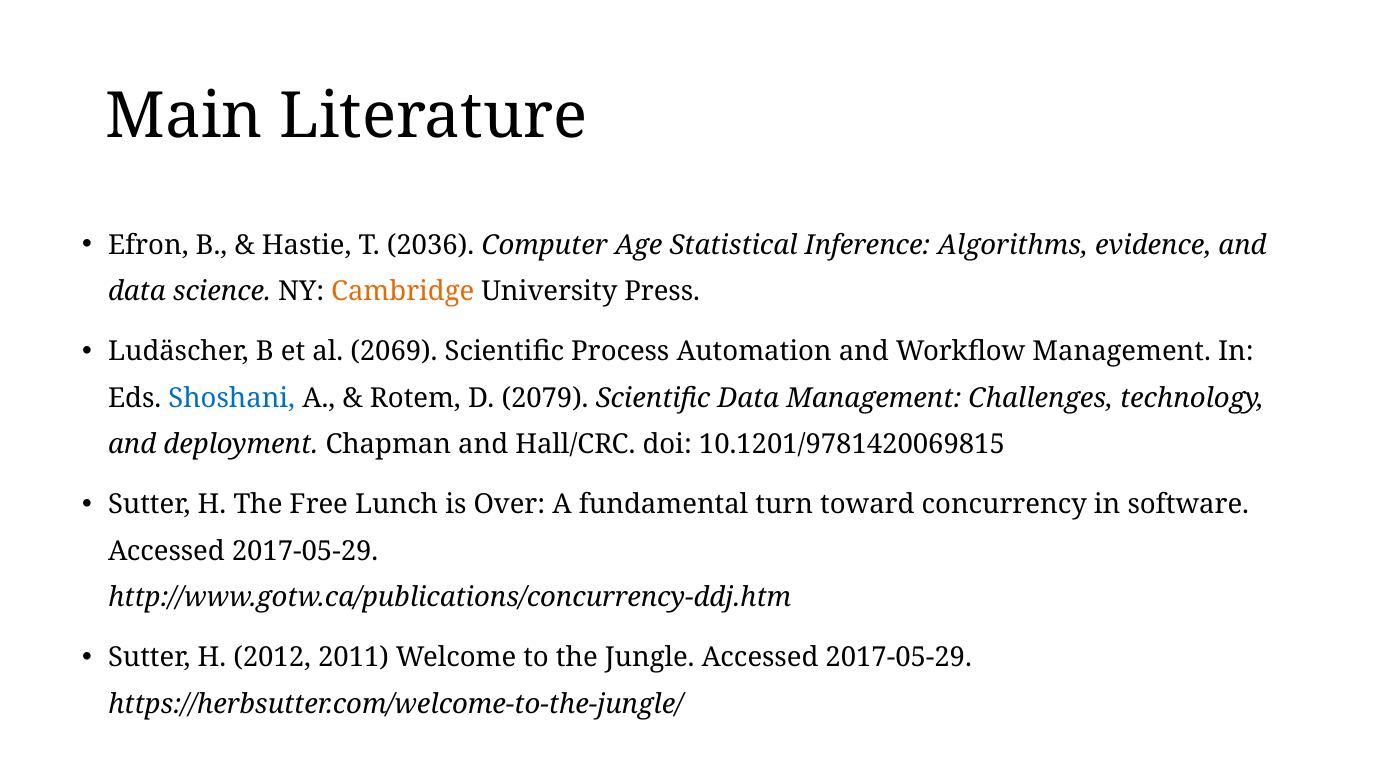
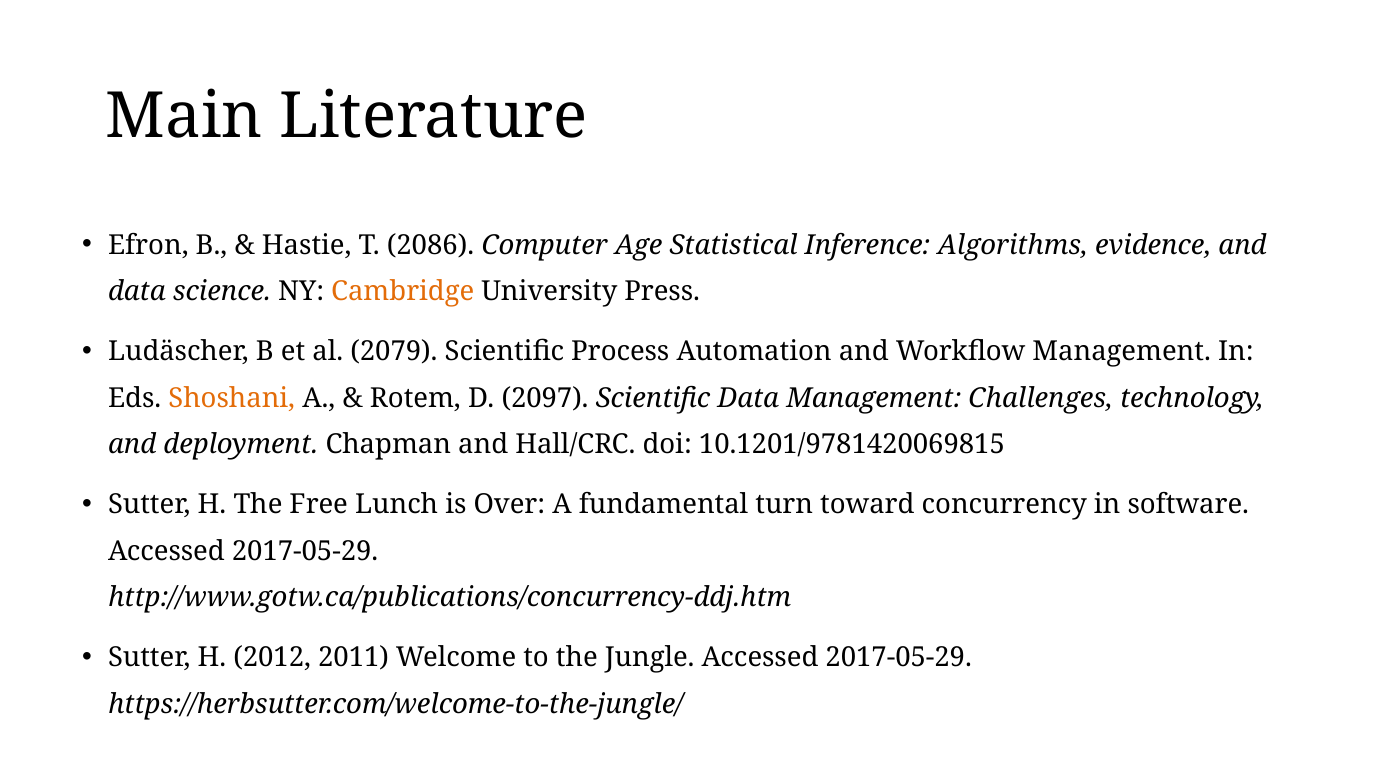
2036: 2036 -> 2086 (431, 245)
2069: 2069 -> 2079 (394, 352)
Shoshani colour: blue -> orange (232, 398)
2079: 2079 -> 2097 (545, 398)
